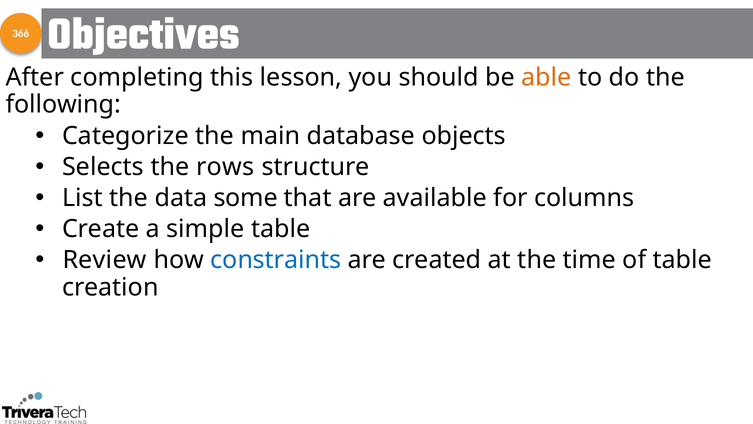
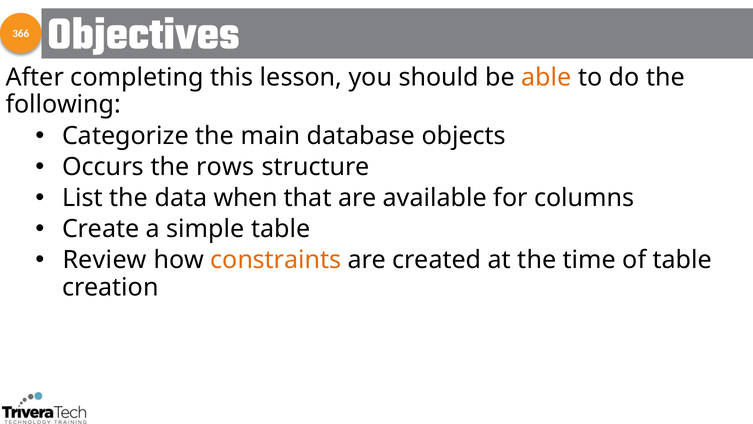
Selects: Selects -> Occurs (103, 167)
some: some -> when (246, 198)
constraints colour: blue -> orange (276, 260)
